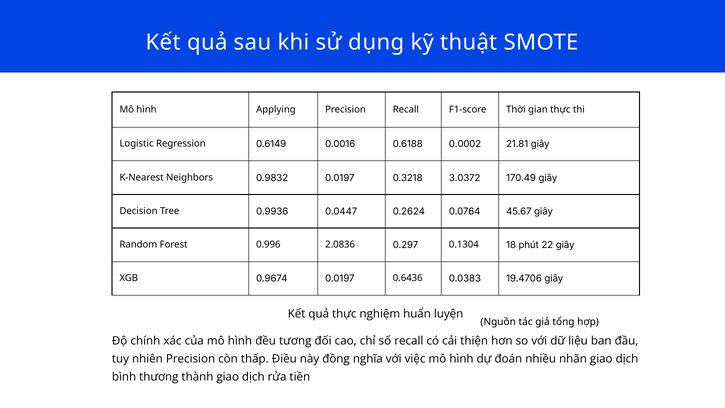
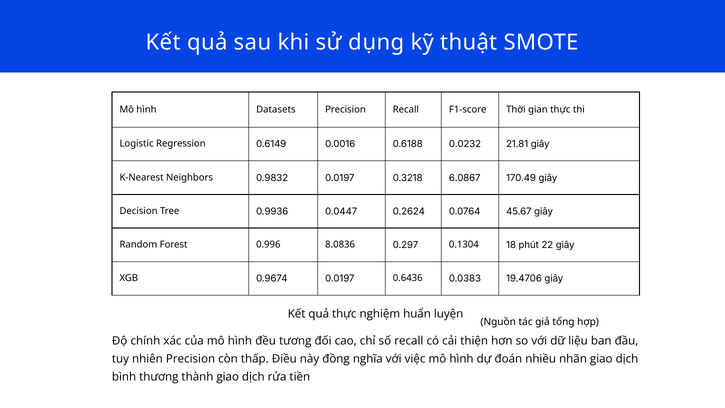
Applying: Applying -> Datasets (276, 109)
0.0002: 0.0002 -> 0.0232 (465, 144)
3.0372: 3.0372 -> 6.0867 (465, 178)
2.0836: 2.0836 -> 8.0836 (340, 244)
